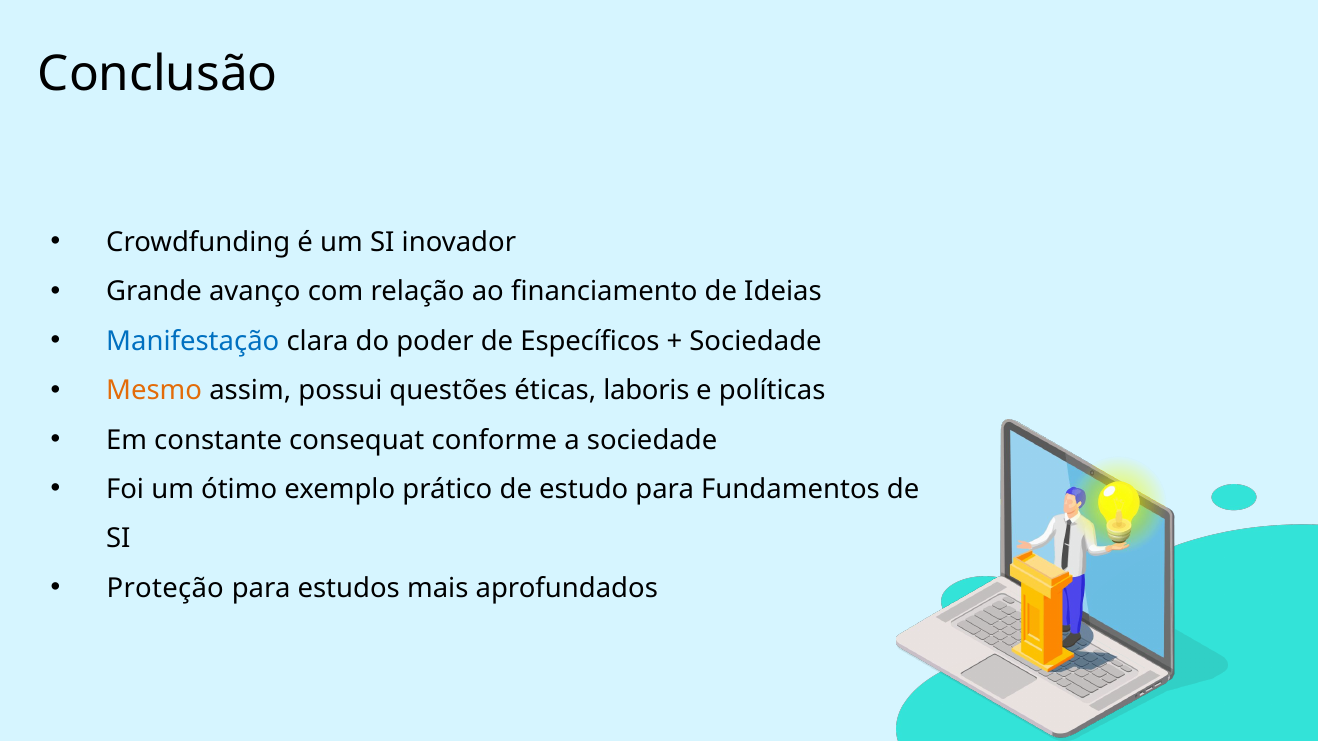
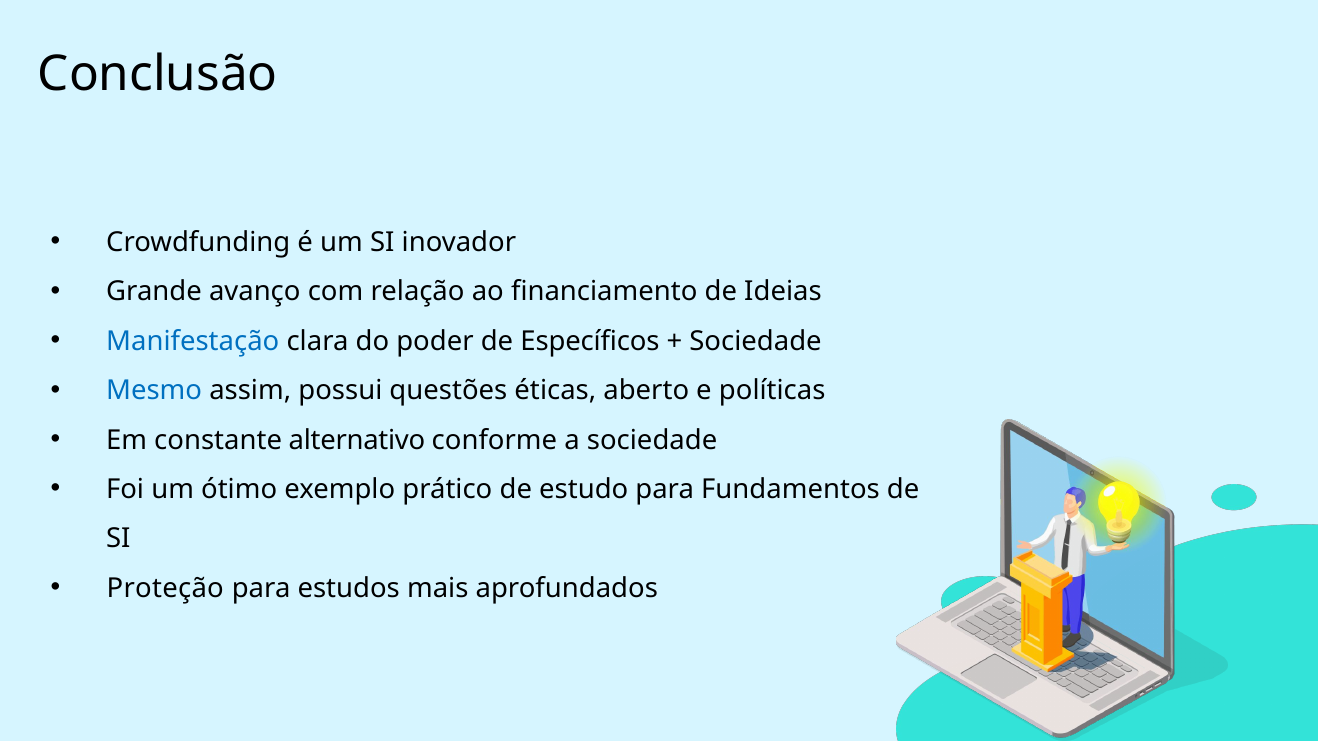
Mesmo colour: orange -> blue (154, 391)
laboris: laboris -> aberto (646, 391)
consequat: consequat -> alternativo (357, 440)
